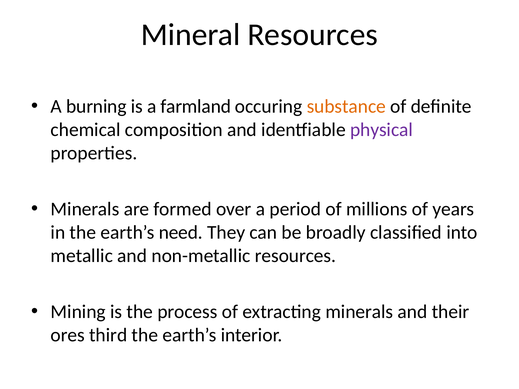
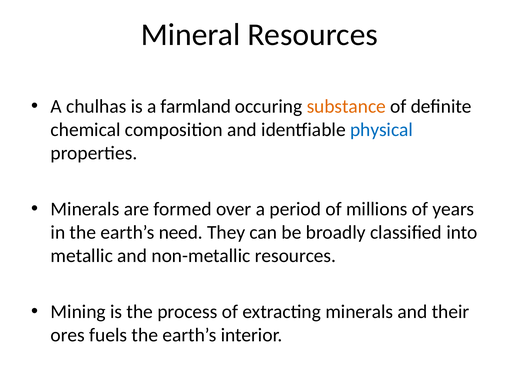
burning: burning -> chulhas (96, 106)
physical colour: purple -> blue (381, 130)
third: third -> fuels (108, 335)
